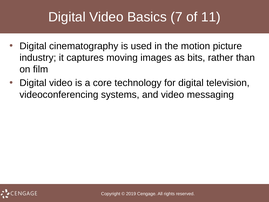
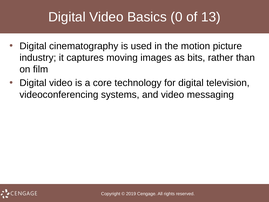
7: 7 -> 0 (177, 17)
11: 11 -> 13 (211, 17)
